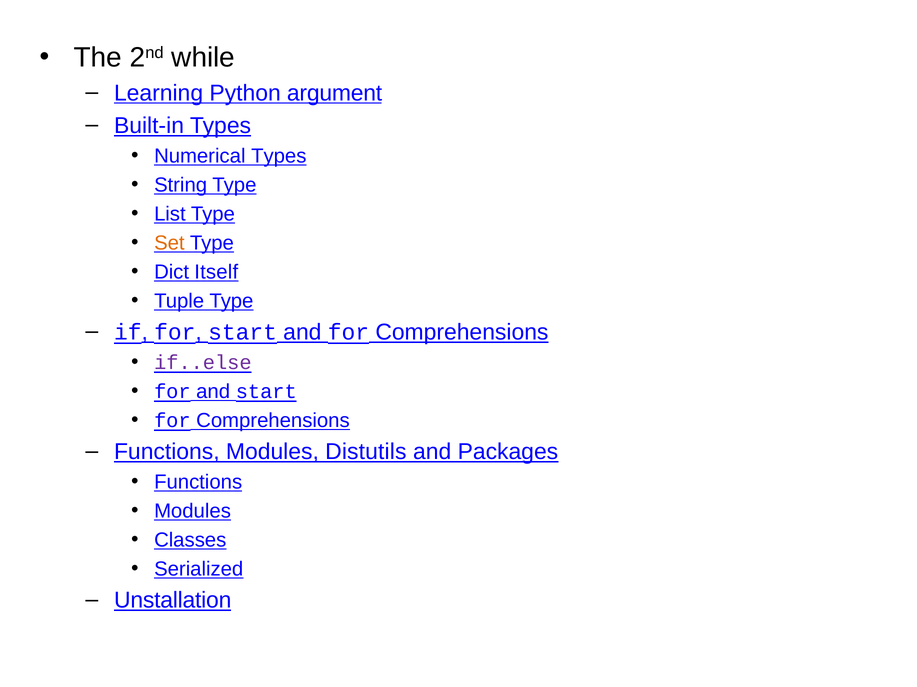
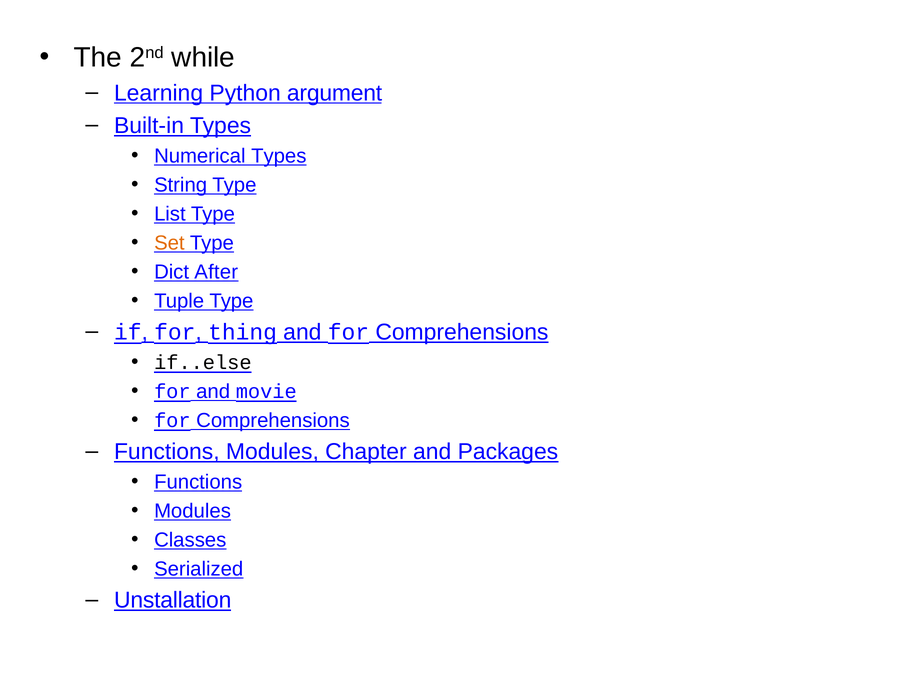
Itself: Itself -> After (216, 272)
for start: start -> thing (243, 332)
if..else colour: purple -> black (203, 363)
and start: start -> movie (266, 392)
Distutils: Distutils -> Chapter (366, 452)
